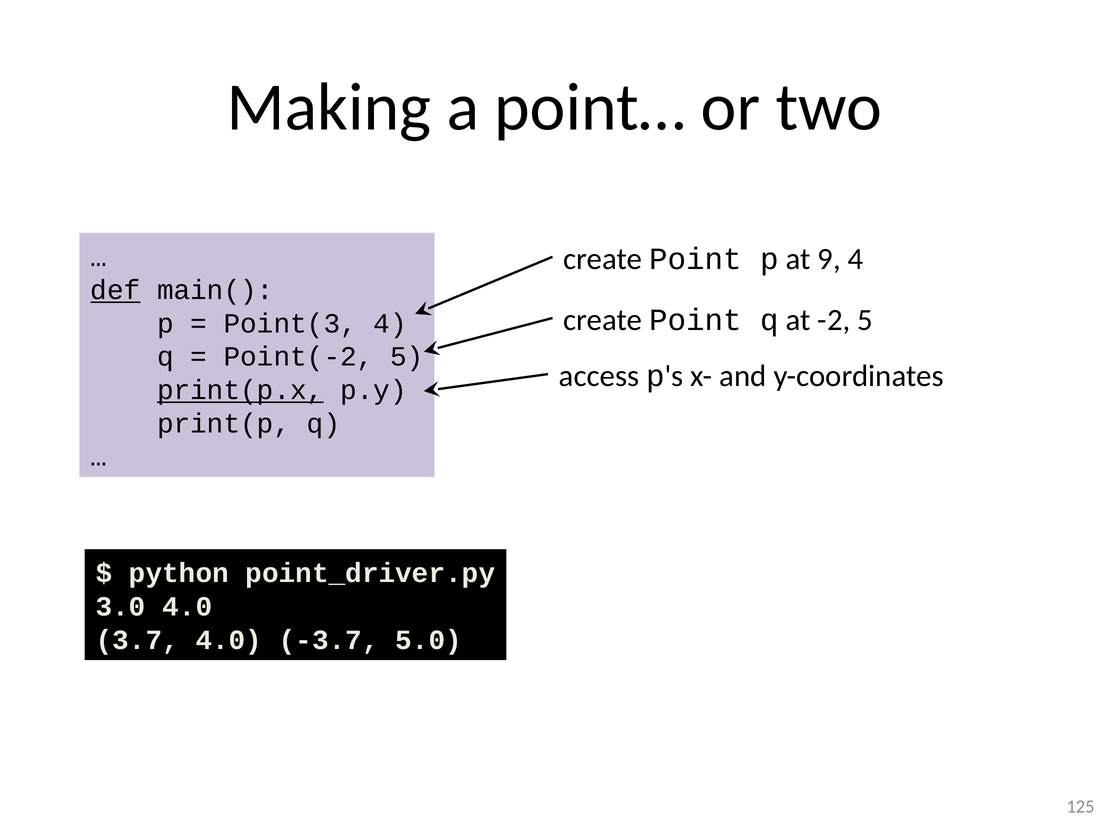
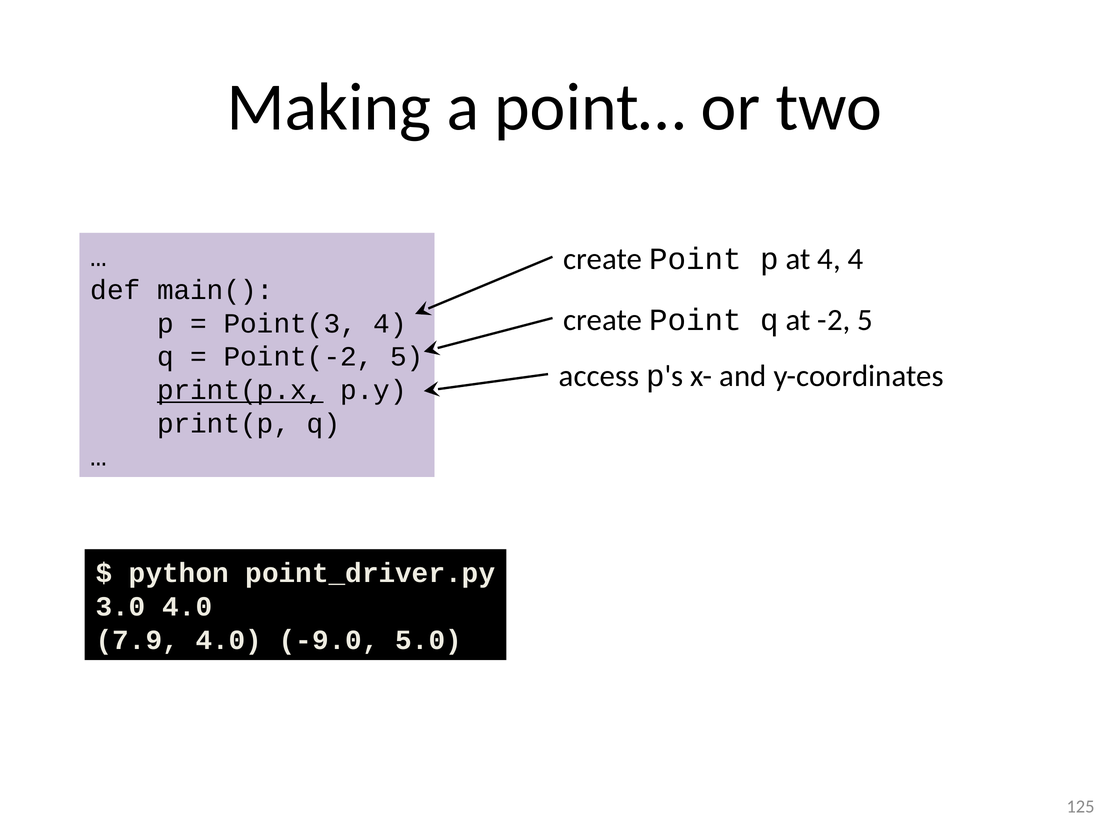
at 9: 9 -> 4 (829, 259)
def underline: present -> none (115, 290)
3.7: 3.7 -> 7.9 (137, 640)
-3.7: -3.7 -> -9.0 (329, 640)
